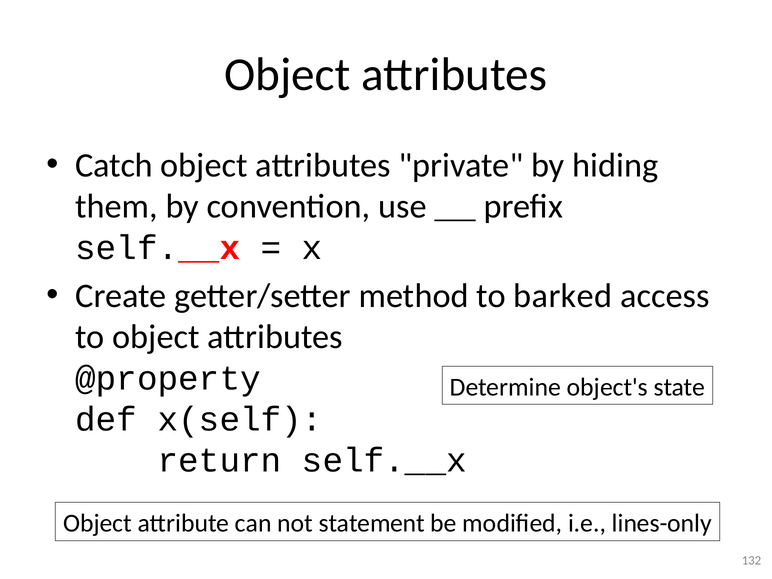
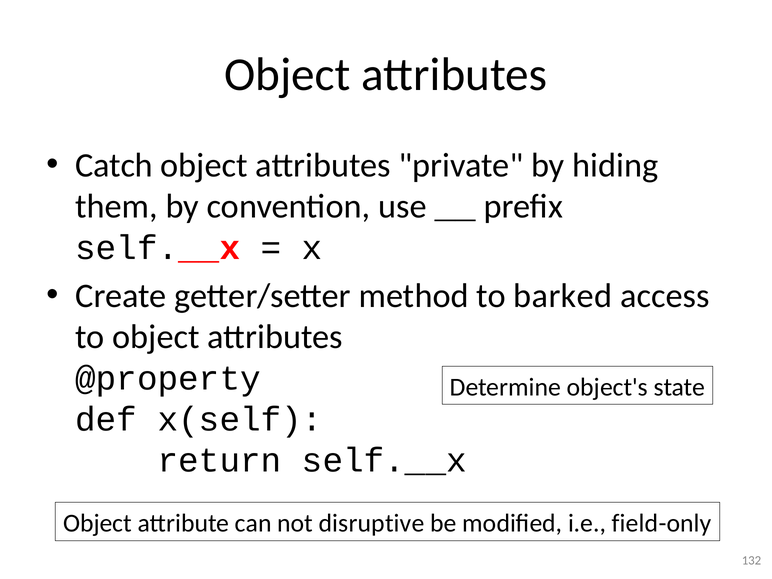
statement: statement -> disruptive (372, 523)
lines-only: lines-only -> field-only (662, 523)
